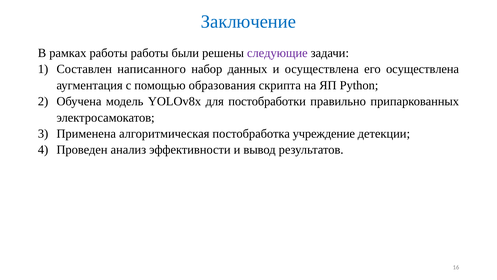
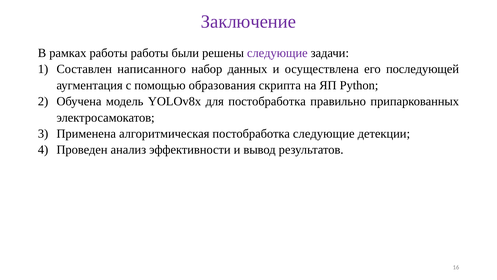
Заключение colour: blue -> purple (248, 22)
его осуществлена: осуществлена -> последующей (423, 69)
для постобработки: постобработки -> постобработка (267, 101)
постобработка учреждение: учреждение -> следующие (324, 133)
